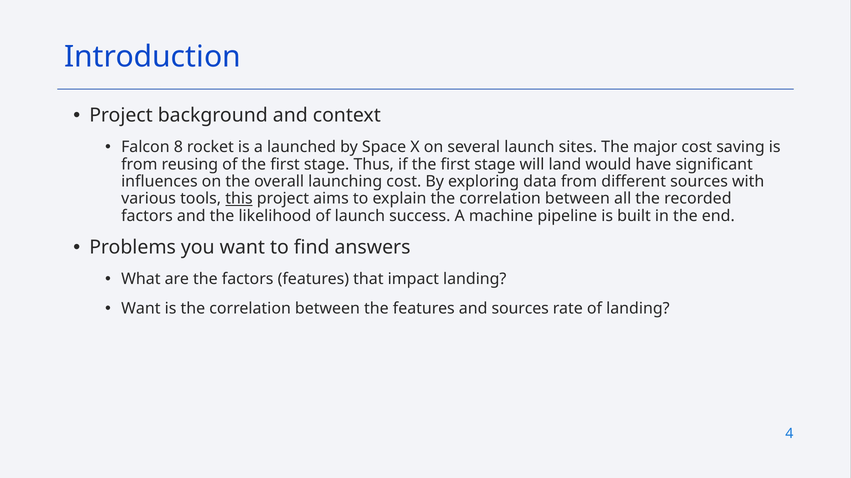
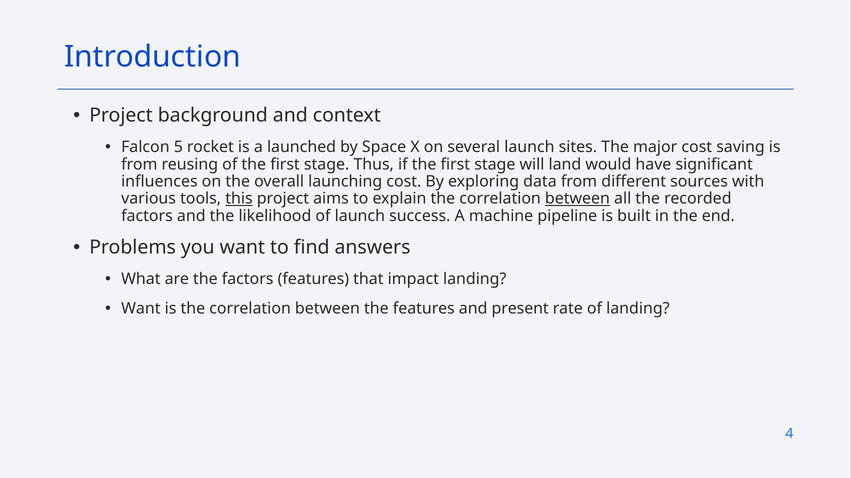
8: 8 -> 5 (178, 147)
between underline: none -> present (577, 199)
and sources: sources -> present (520, 309)
